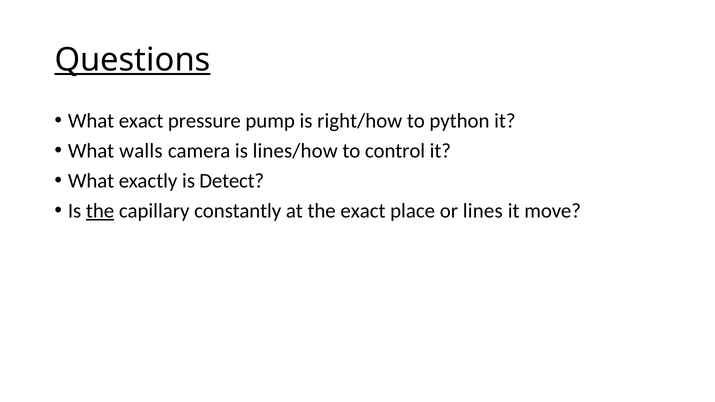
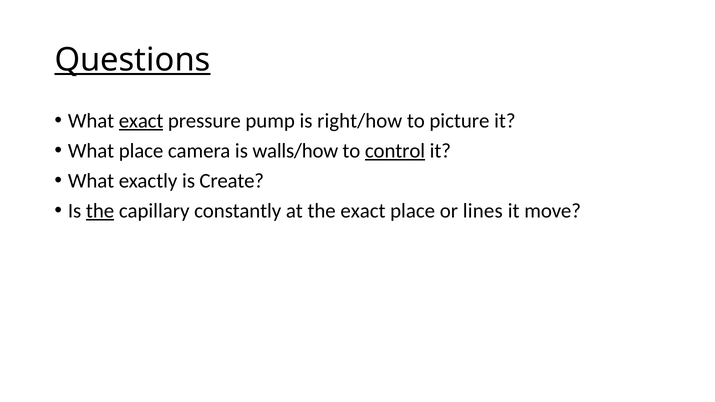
exact underline: none -> present (141, 121)
python: python -> picture (459, 121)
What walls: walls -> place (141, 151)
lines/how: lines/how -> walls/how (295, 151)
control underline: none -> present (395, 151)
Detect: Detect -> Create (232, 181)
